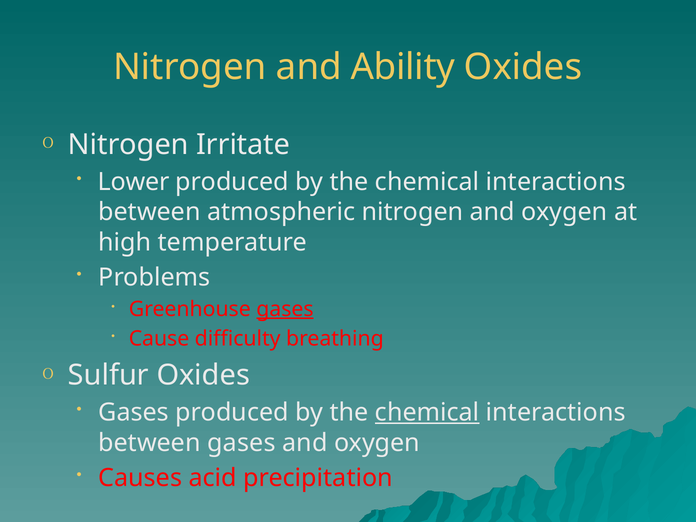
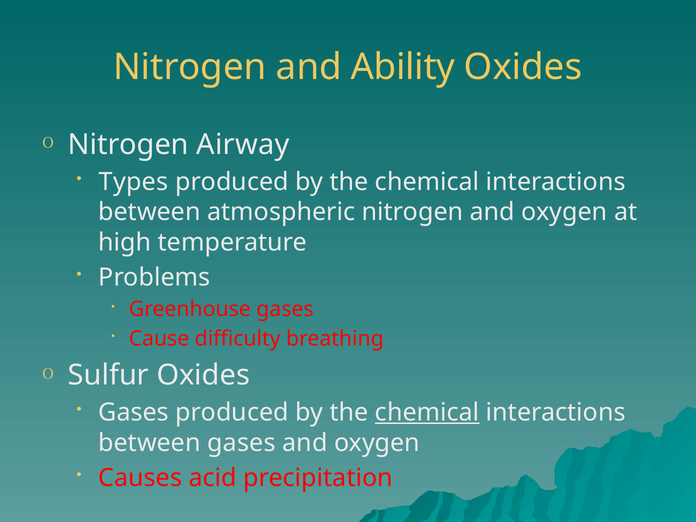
Irritate: Irritate -> Airway (243, 145)
Lower: Lower -> Types (134, 182)
gases underline: present -> none (285, 309)
